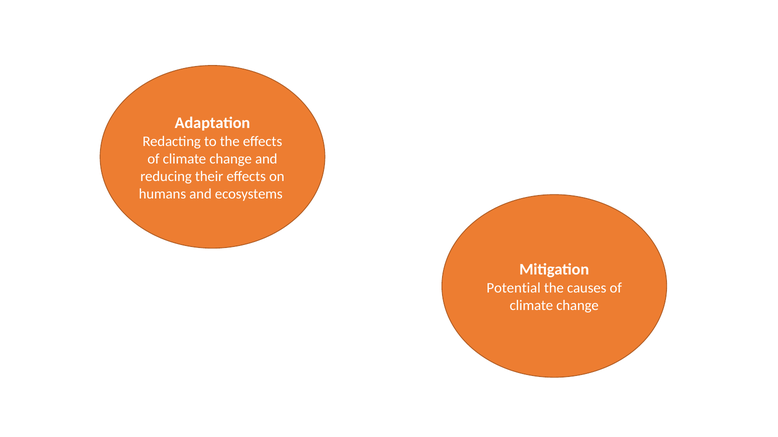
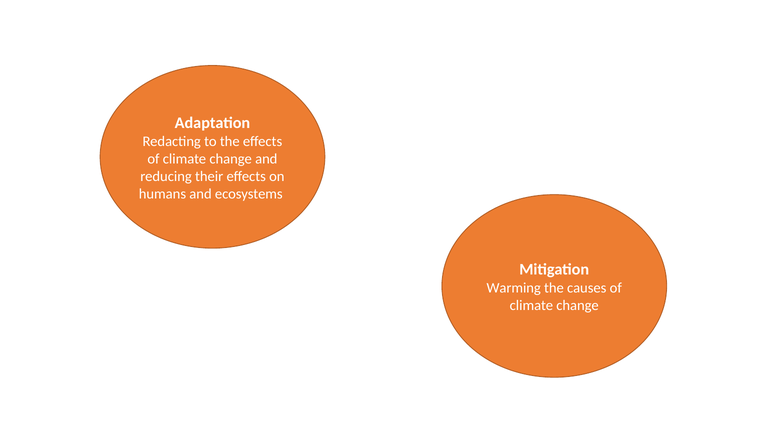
Potential: Potential -> Warming (514, 288)
